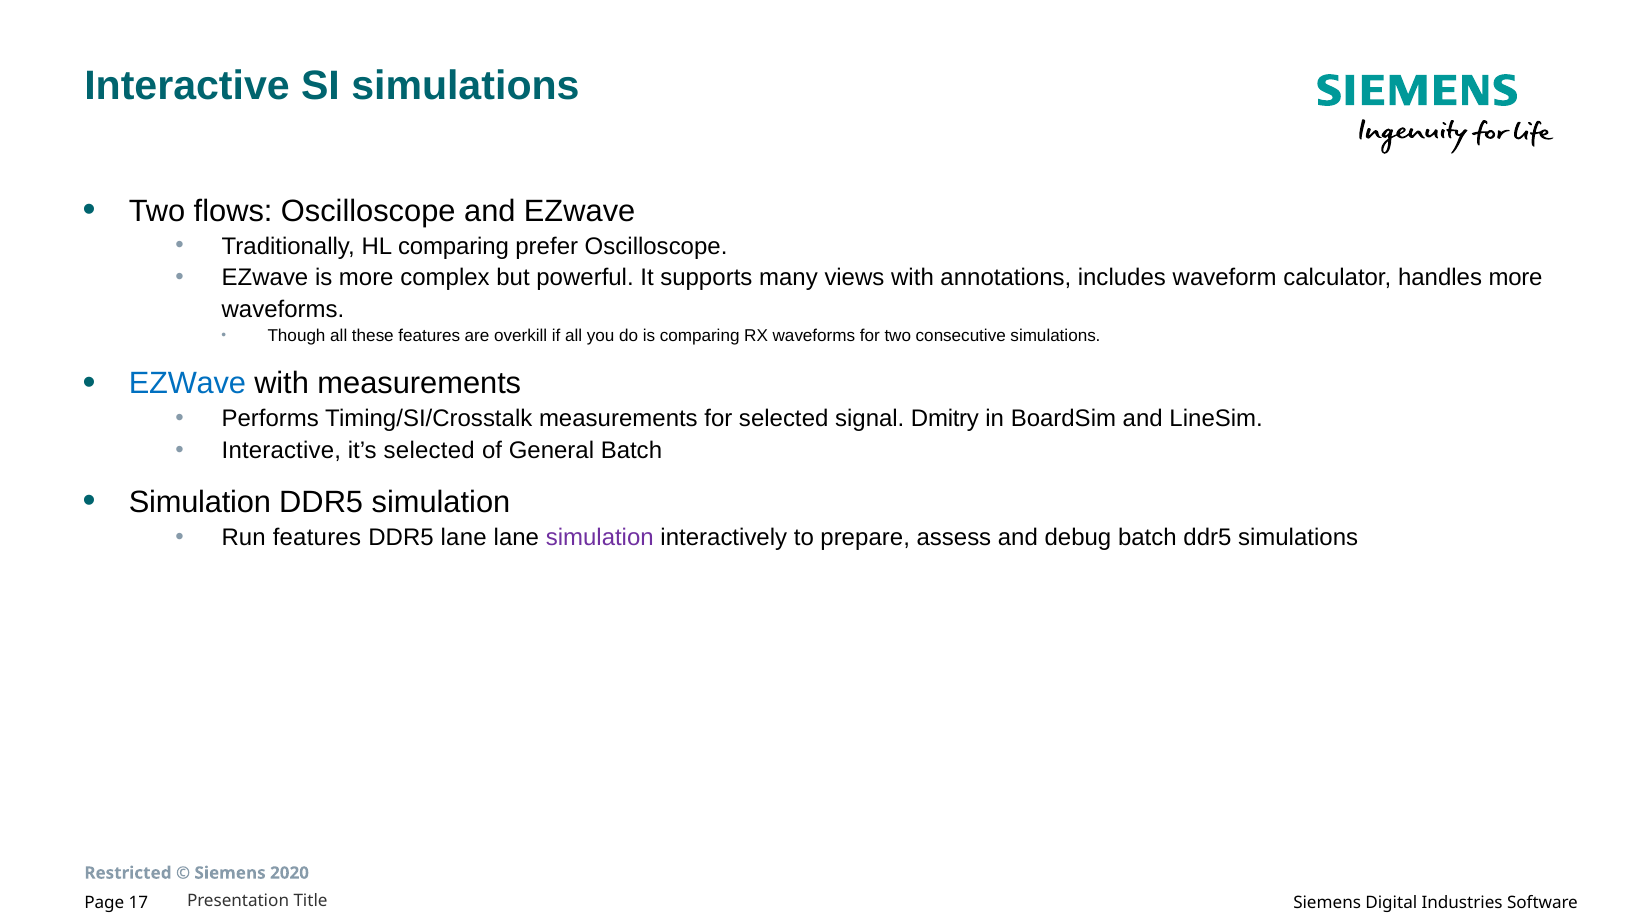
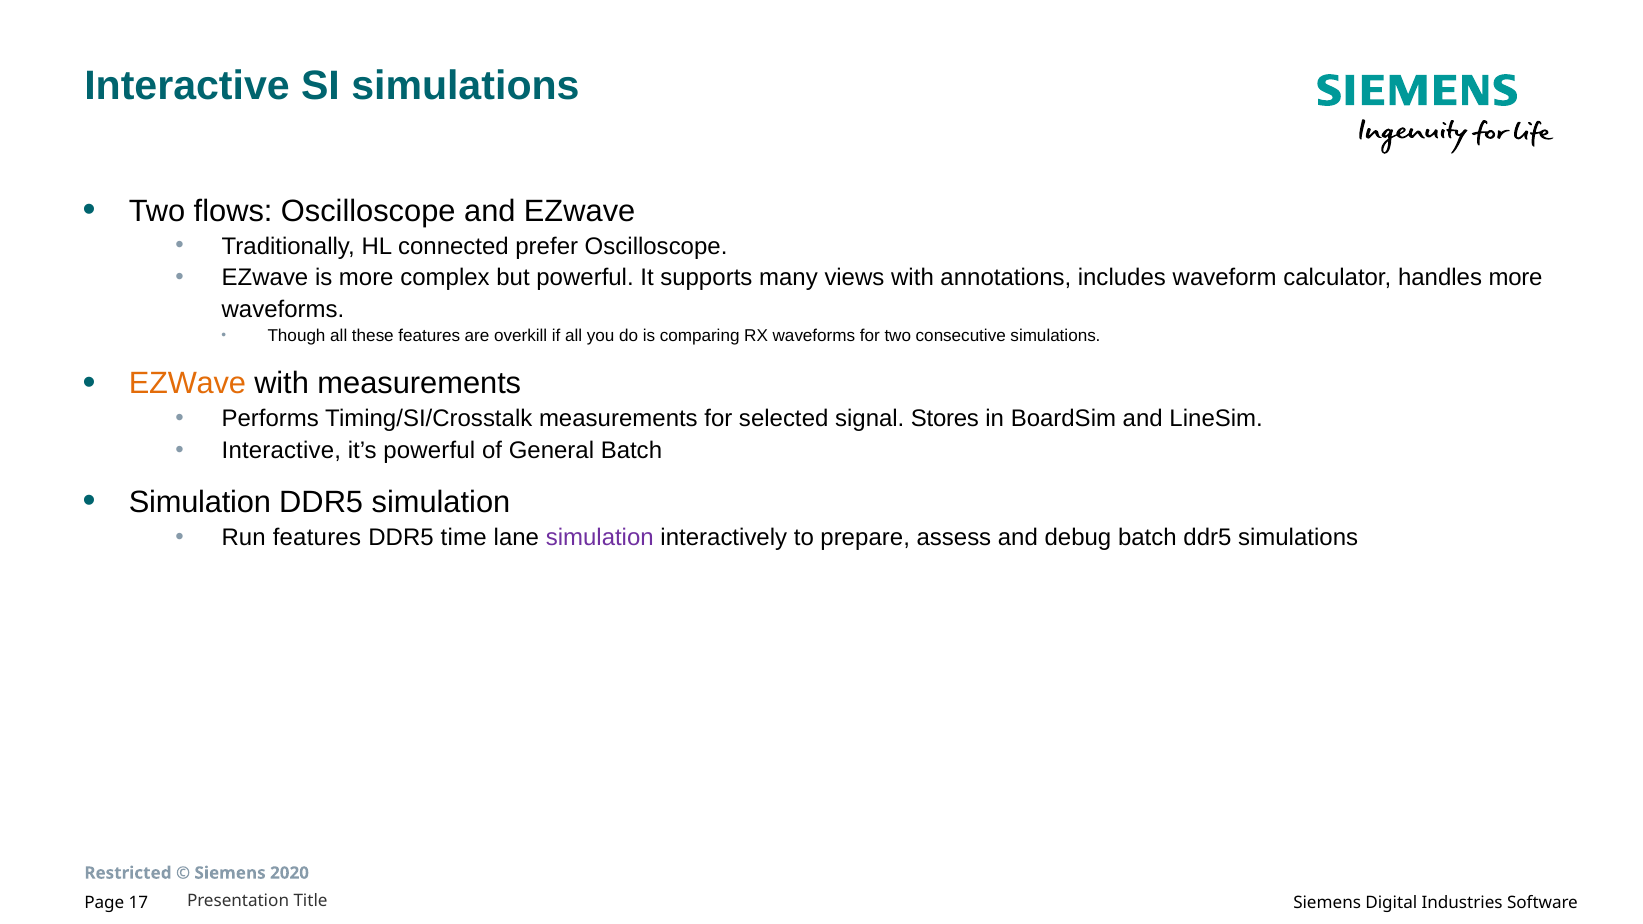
HL comparing: comparing -> connected (453, 246)
EZWave colour: blue -> orange (187, 384)
Dmitry: Dmitry -> Stores (945, 419)
it’s selected: selected -> powerful (429, 451)
DDR5 lane: lane -> time (464, 538)
